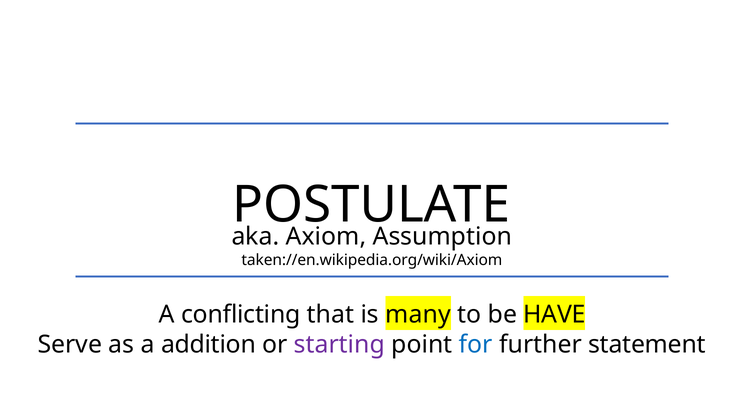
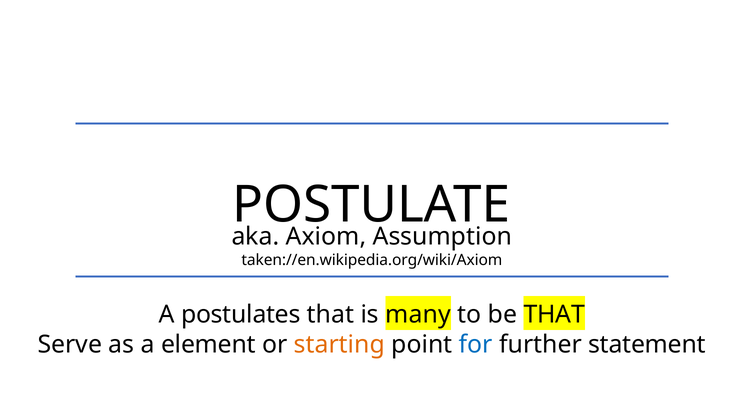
conflicting: conflicting -> postulates (241, 315)
be HAVE: HAVE -> THAT (554, 315)
addition: addition -> element (208, 344)
starting colour: purple -> orange (339, 344)
